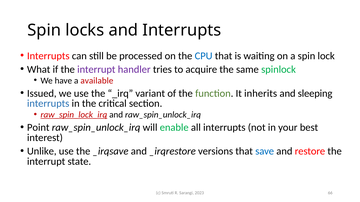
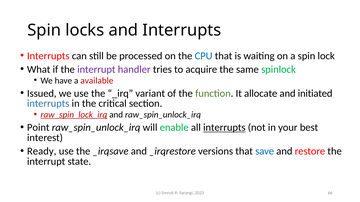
inherits: inherits -> allocate (261, 94)
sleeping: sleeping -> initiated (315, 94)
interrupts underline: none -> present (224, 128)
Unlike: Unlike -> Ready (42, 152)
